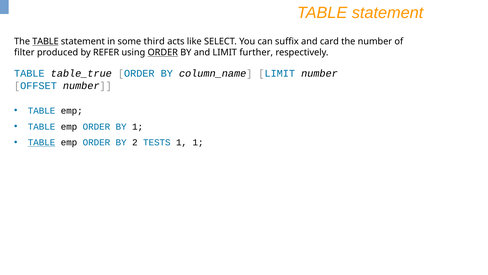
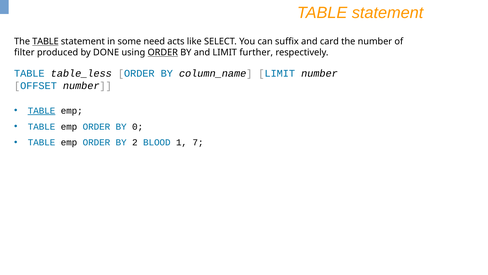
third: third -> need (154, 41)
REFER: REFER -> DONE (106, 52)
table_true: table_true -> table_less (81, 73)
TABLE underline: none -> present (42, 111)
BY 1: 1 -> 0 (138, 126)
TABLE underline: present -> none (42, 142)
TESTS: TESTS -> BLOOD (157, 142)
1 1: 1 -> 7 (198, 142)
